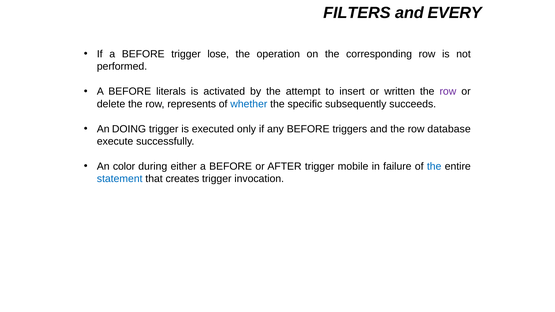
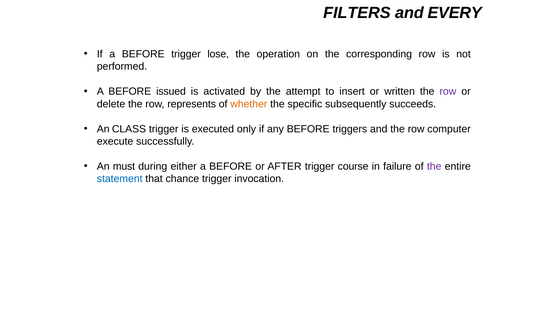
literals: literals -> issued (171, 92)
whether colour: blue -> orange (249, 104)
DOING: DOING -> CLASS (129, 129)
database: database -> computer (449, 129)
color: color -> must (124, 167)
mobile: mobile -> course (353, 167)
the colour: blue -> purple (434, 167)
creates: creates -> chance (182, 179)
